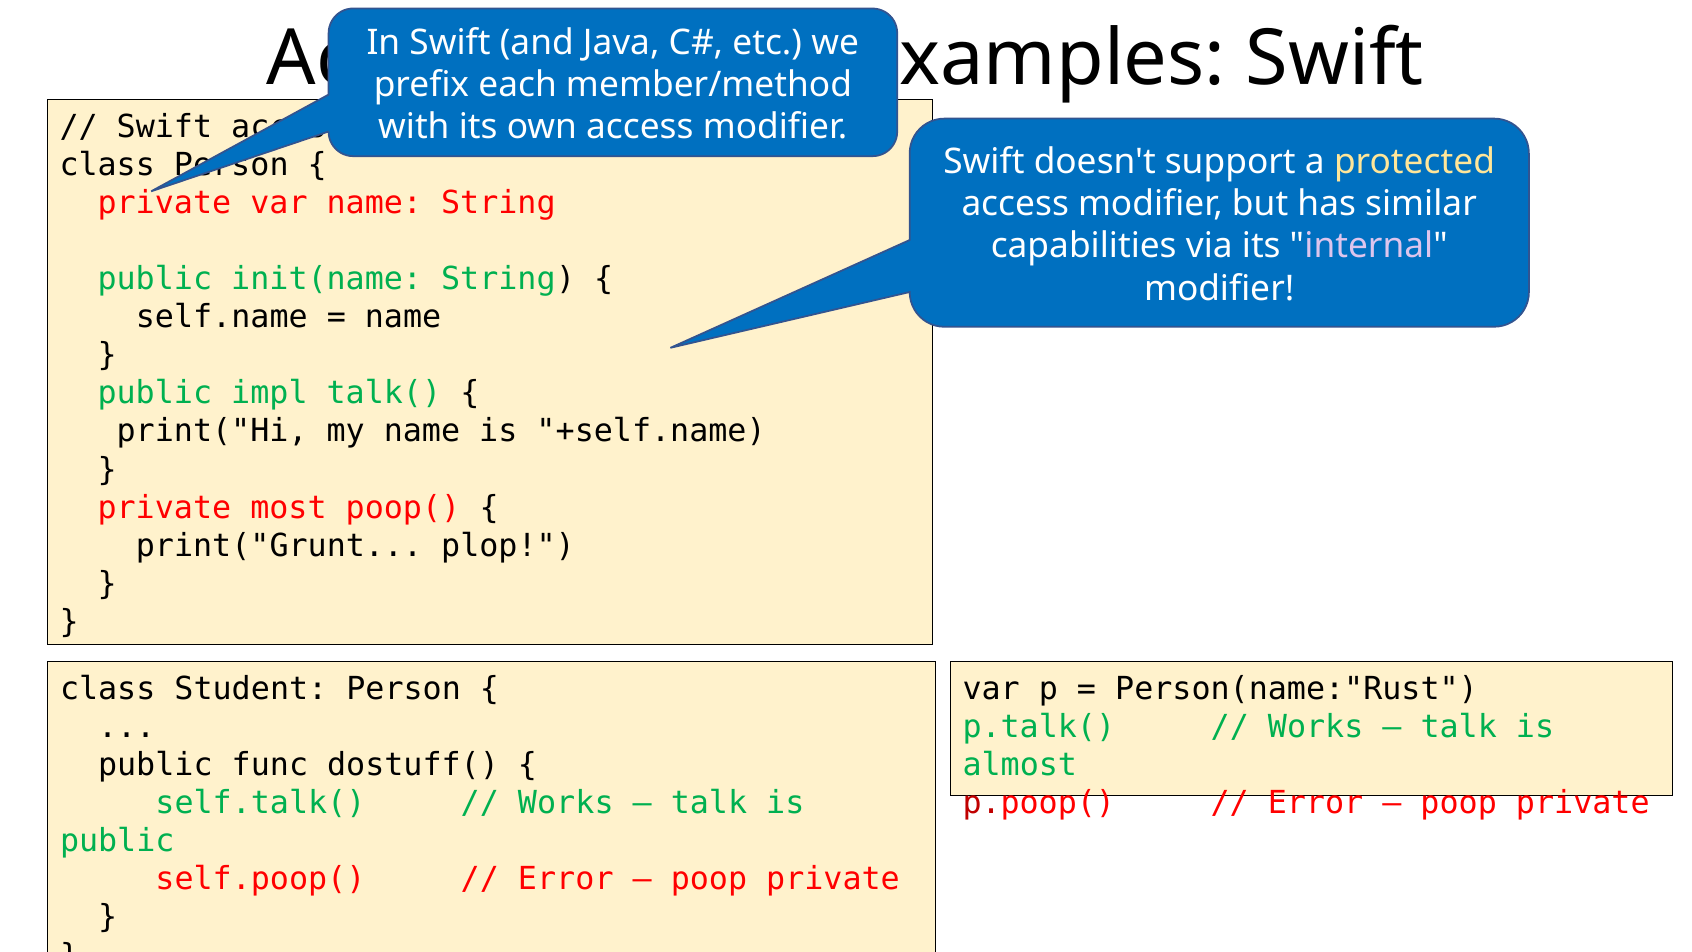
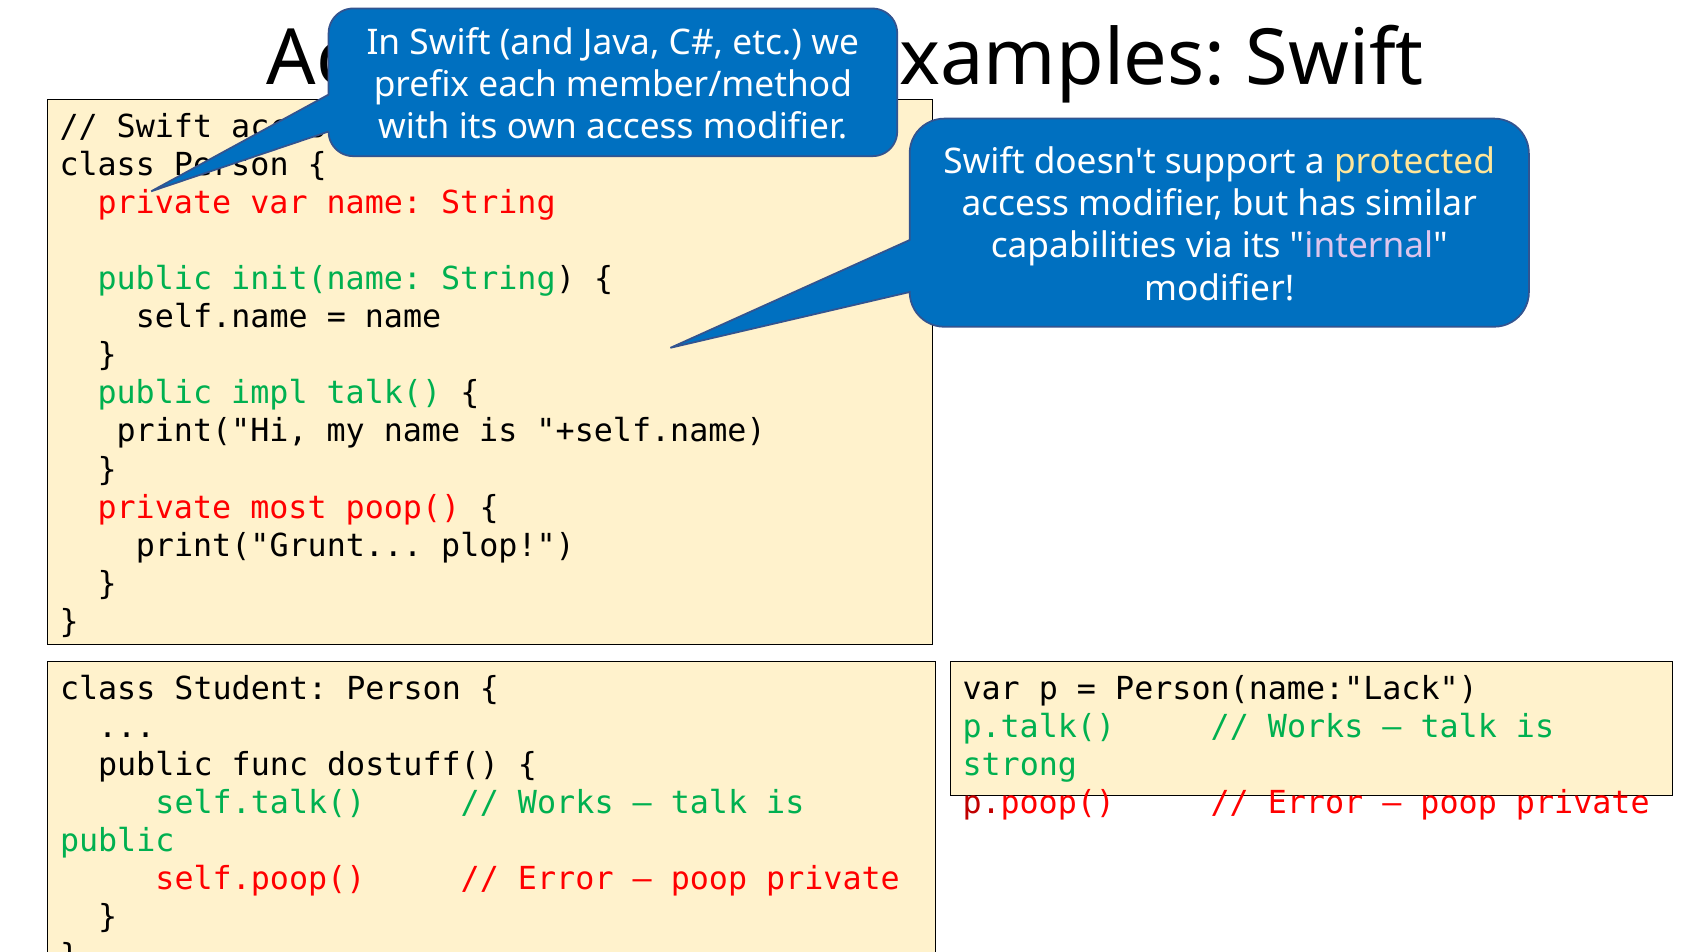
Person(name:"Rust: Person(name:"Rust -> Person(name:"Lack (1297, 689)
almost: almost -> strong (1020, 765)
